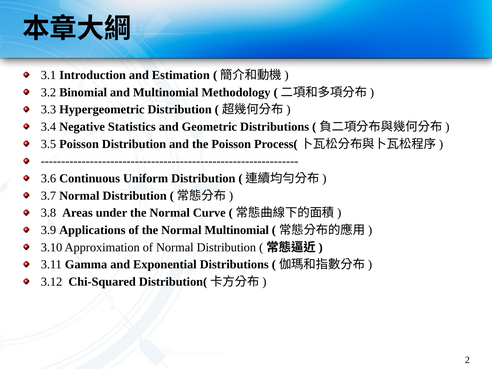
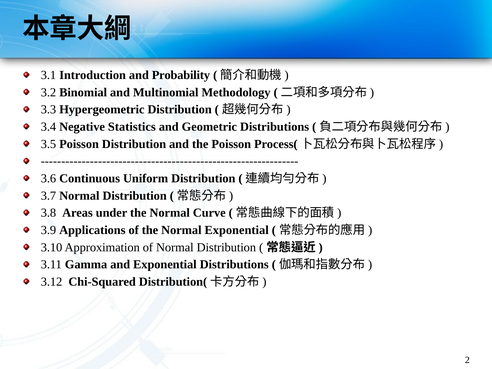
Estimation: Estimation -> Probability (181, 75)
Normal Multinomial: Multinomial -> Exponential (237, 230)
